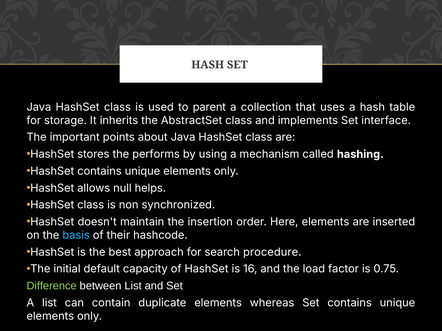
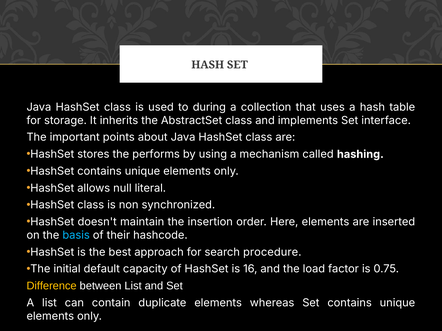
parent: parent -> during (209, 107)
helps: helps -> literal (150, 188)
Difference colour: light green -> yellow (52, 286)
